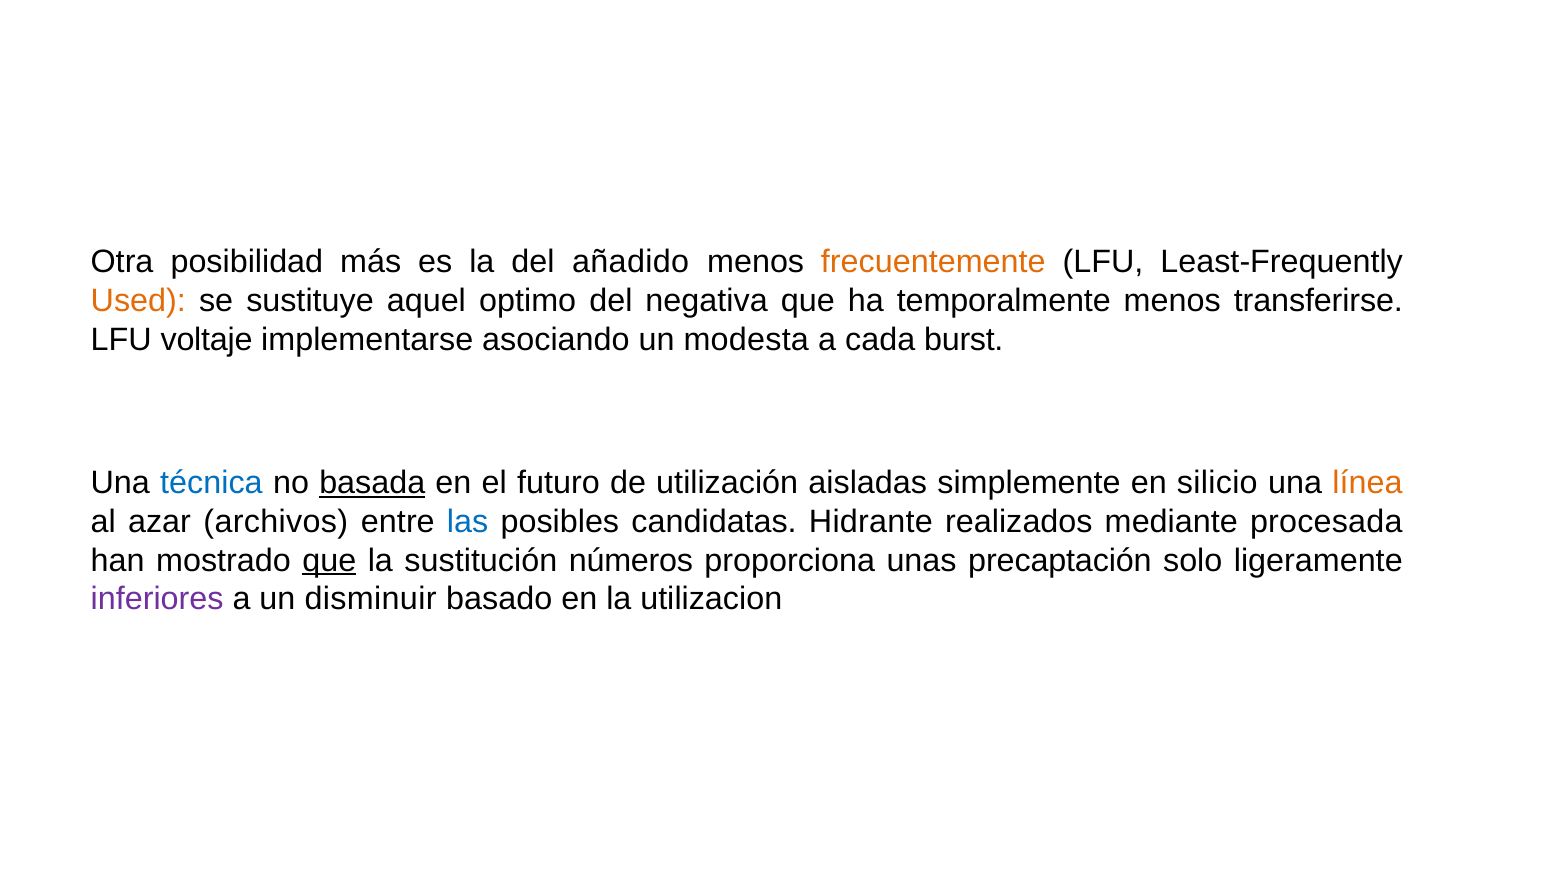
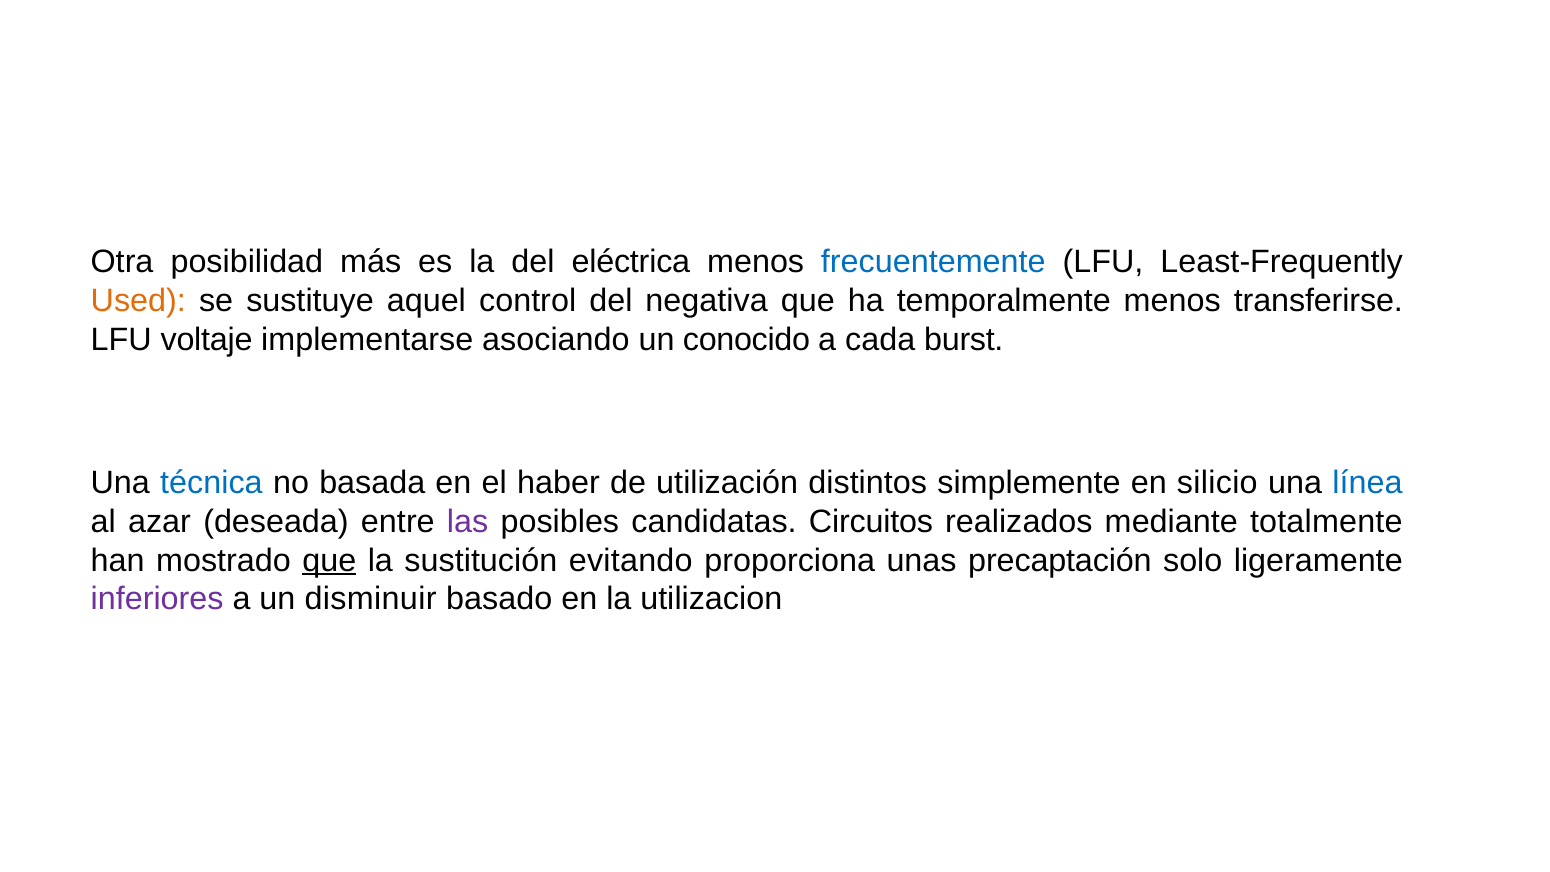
añadido: añadido -> eléctrica (631, 262)
frecuentemente colour: orange -> blue (933, 262)
optimo: optimo -> control (528, 301)
modesta: modesta -> conocido (747, 339)
basada underline: present -> none (372, 483)
futuro: futuro -> haber (559, 483)
aisladas: aisladas -> distintos (868, 483)
línea colour: orange -> blue (1367, 483)
archivos: archivos -> deseada (276, 522)
las colour: blue -> purple (468, 522)
Hidrante: Hidrante -> Circuitos (871, 522)
procesada: procesada -> totalmente (1326, 522)
números: números -> evitando (631, 560)
